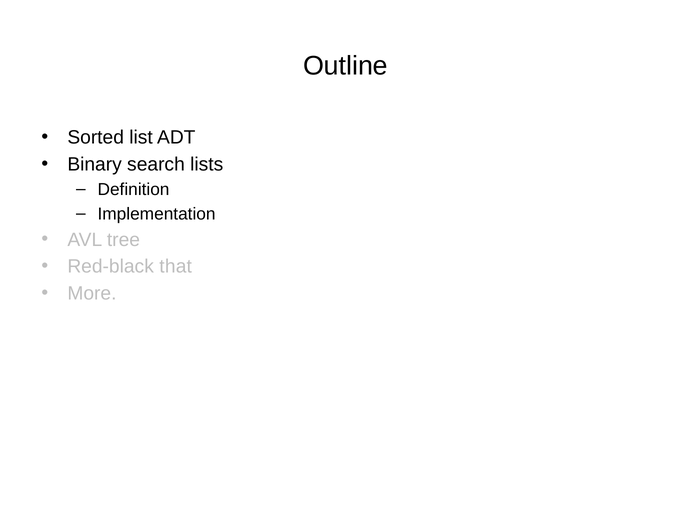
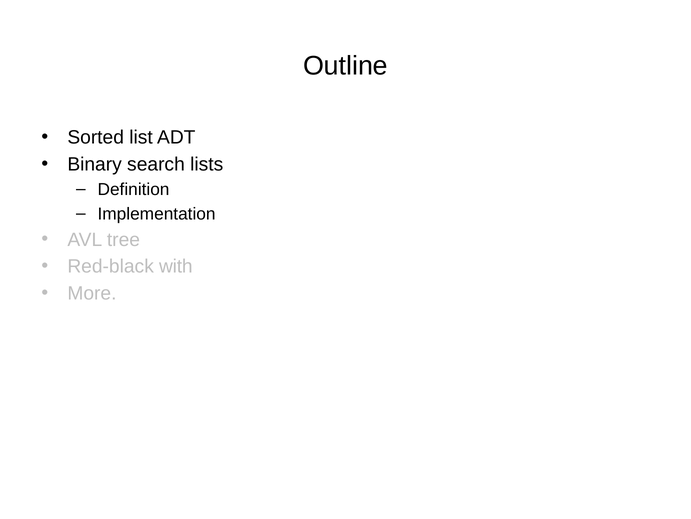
that: that -> with (176, 266)
